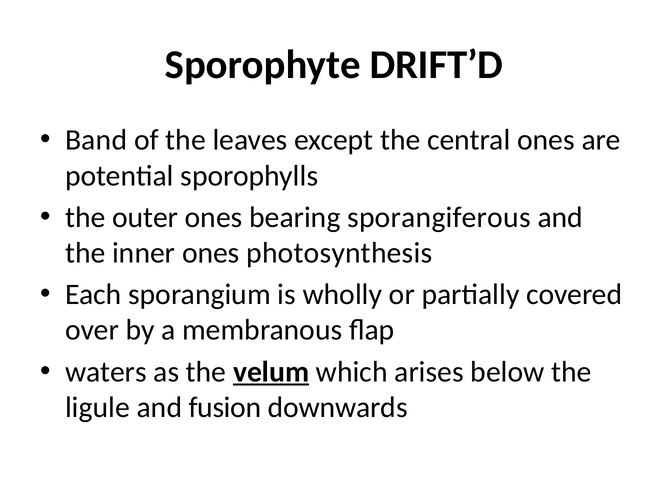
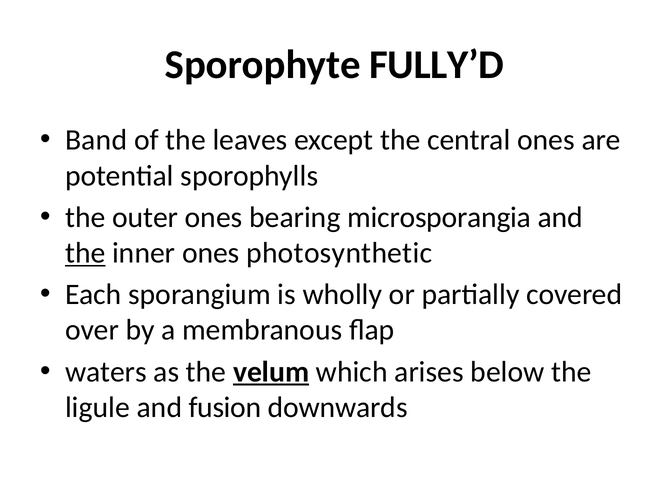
DRIFT’D: DRIFT’D -> FULLY’D (436, 65)
sporangiferous: sporangiferous -> microsporangia (439, 217)
the underline: none -> present (85, 253)
photosynthesis: photosynthesis -> photosynthetic (339, 253)
